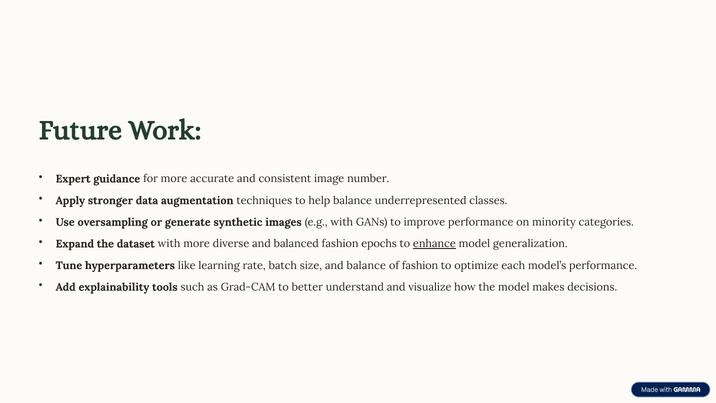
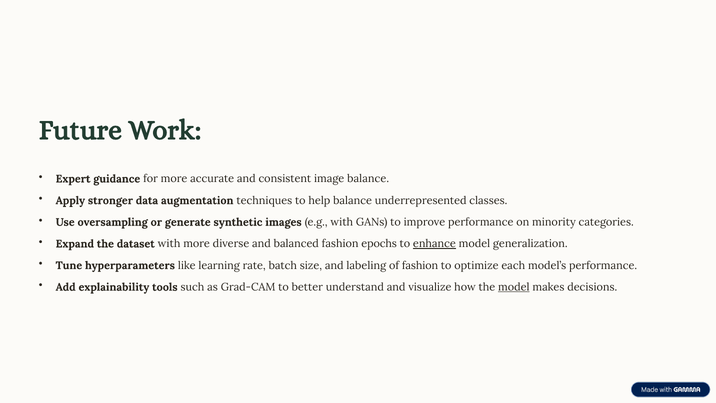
image number: number -> balance (368, 179)
and balance: balance -> labeling (366, 265)
model underline: none -> present (514, 287)
